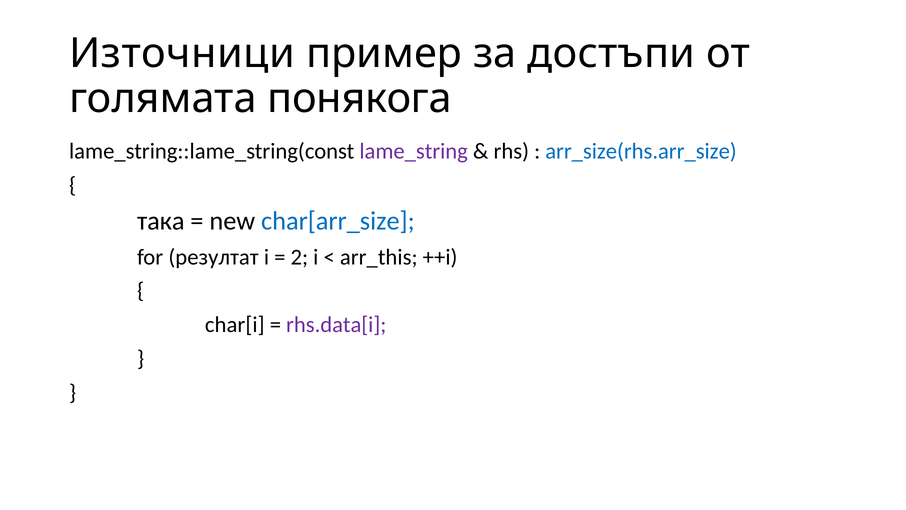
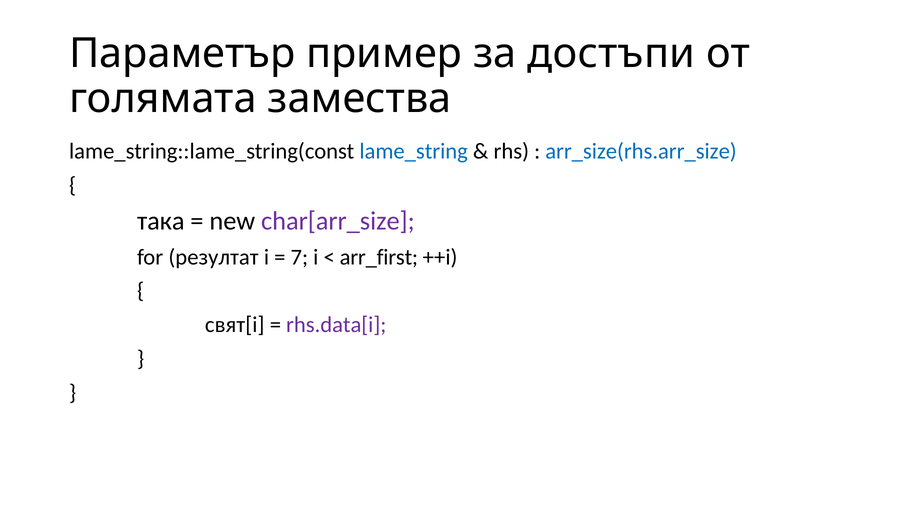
Източници: Източници -> Параметър (182, 54)
понякога: понякога -> замества (359, 99)
lame_string colour: purple -> blue (414, 151)
char[arr_size colour: blue -> purple (338, 221)
2: 2 -> 7 (299, 257)
arr_this: arr_this -> arr_first (379, 257)
char[i: char[i -> свят[i (235, 325)
